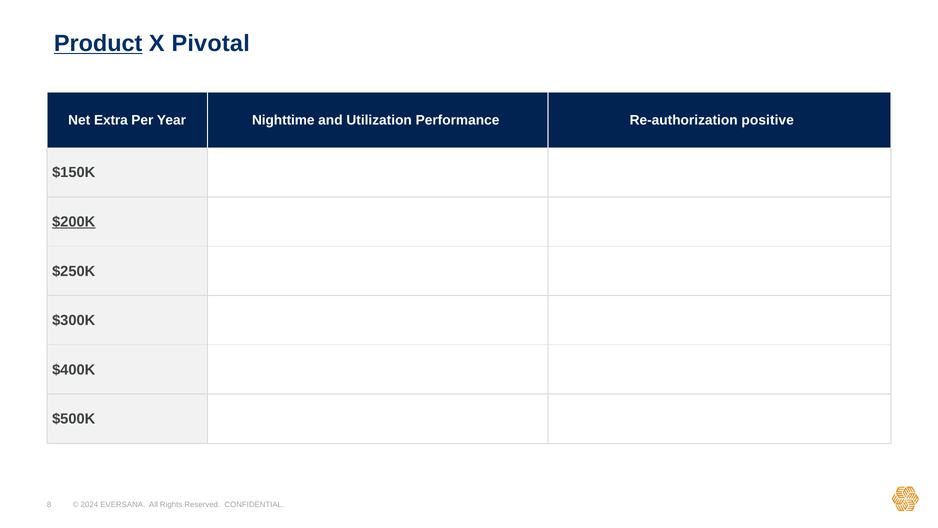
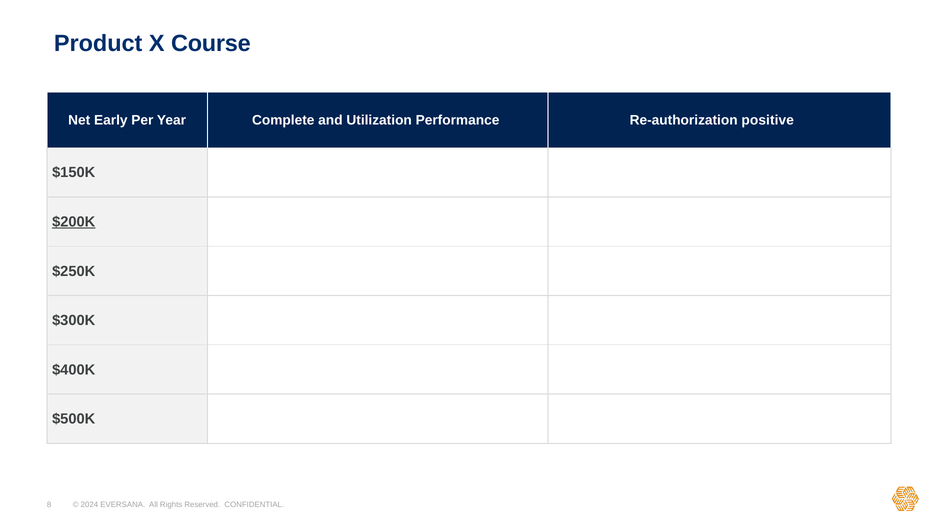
Product underline: present -> none (98, 43)
Pivotal: Pivotal -> Course (211, 43)
Extra: Extra -> Early (111, 120)
Nighttime: Nighttime -> Complete (283, 120)
